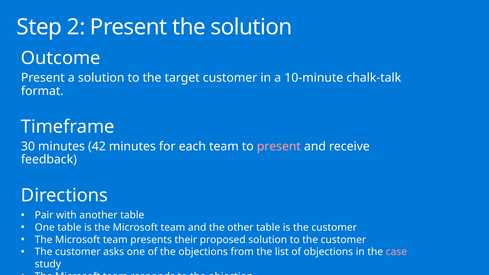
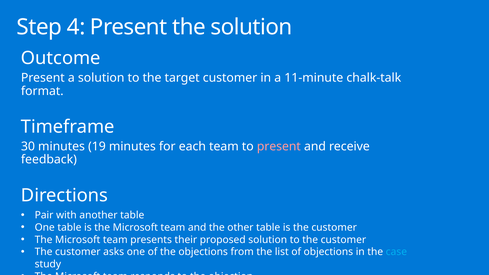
2: 2 -> 4 (76, 27)
10-minute: 10-minute -> 11-minute (314, 78)
42: 42 -> 19 (97, 146)
case colour: pink -> light blue (396, 252)
